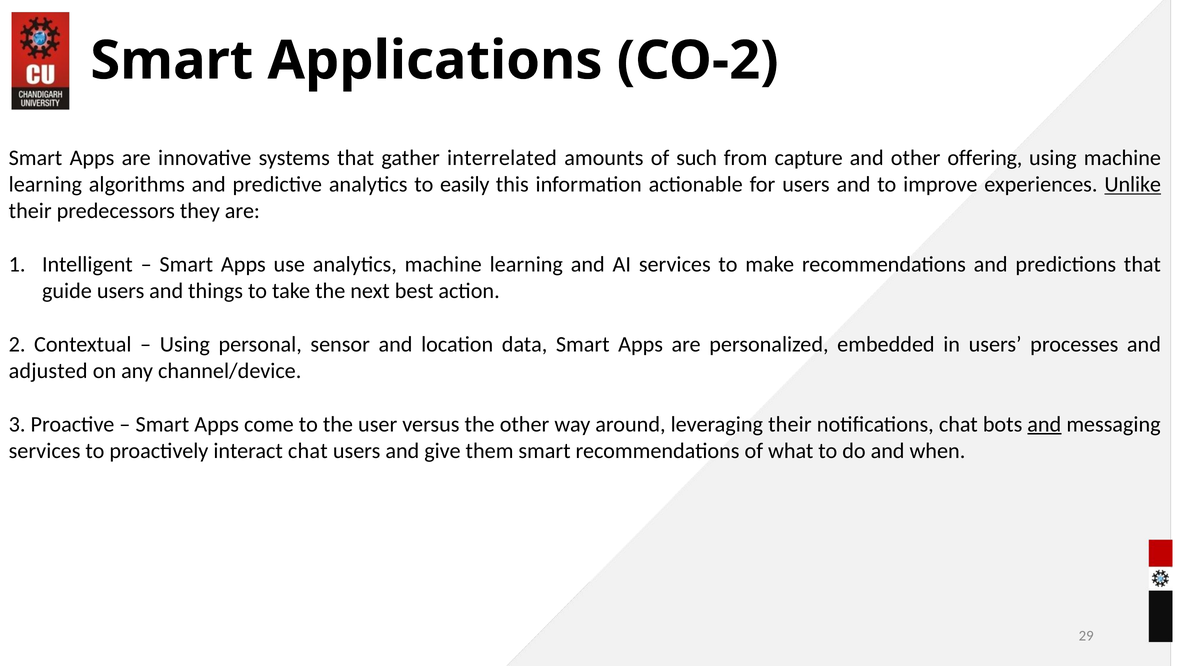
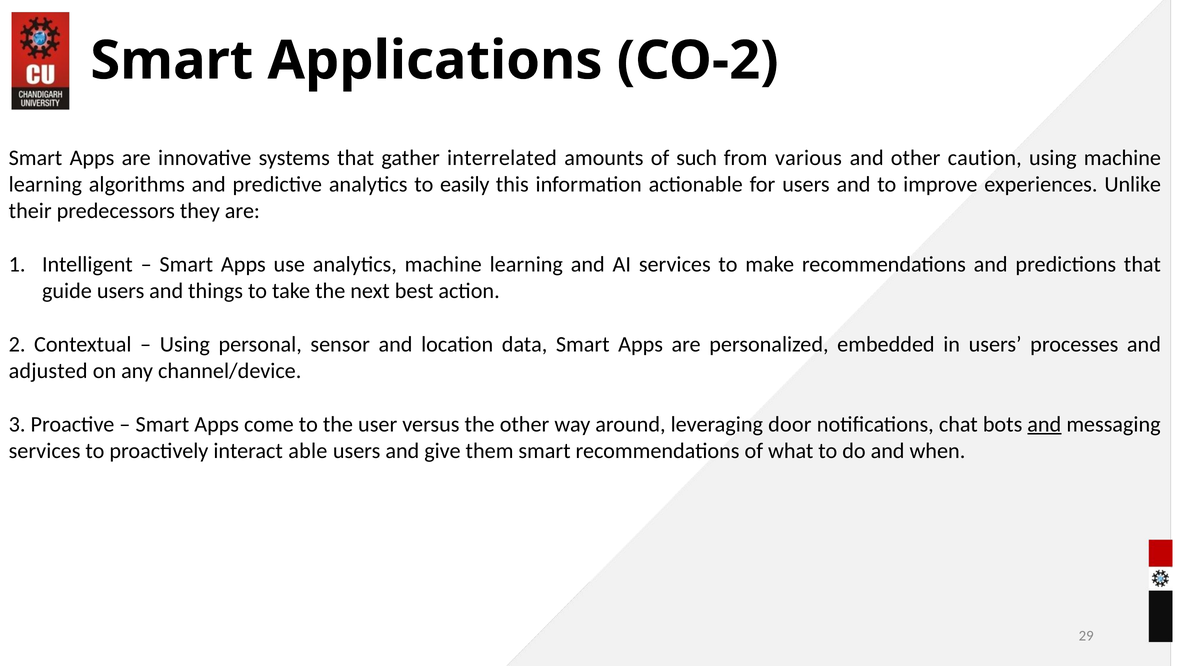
capture: capture -> various (808, 158)
offering: offering -> caution (985, 158)
Unlike underline: present -> none (1133, 184)
leveraging their: their -> door (790, 424)
interact chat: chat -> able (308, 451)
